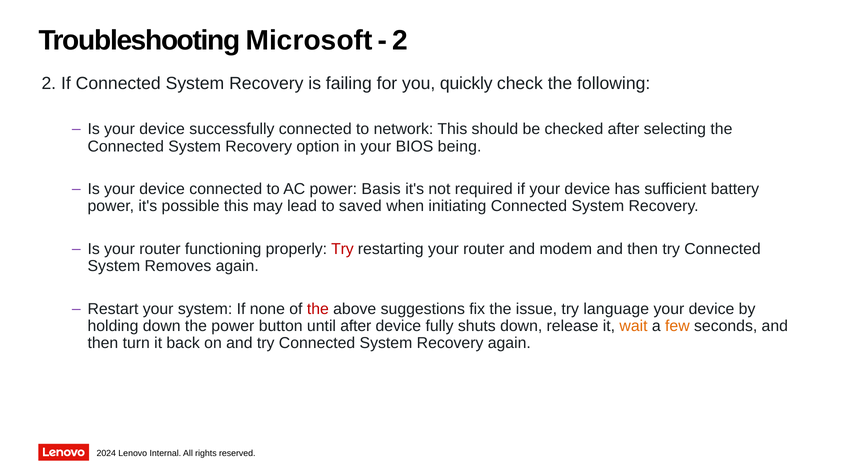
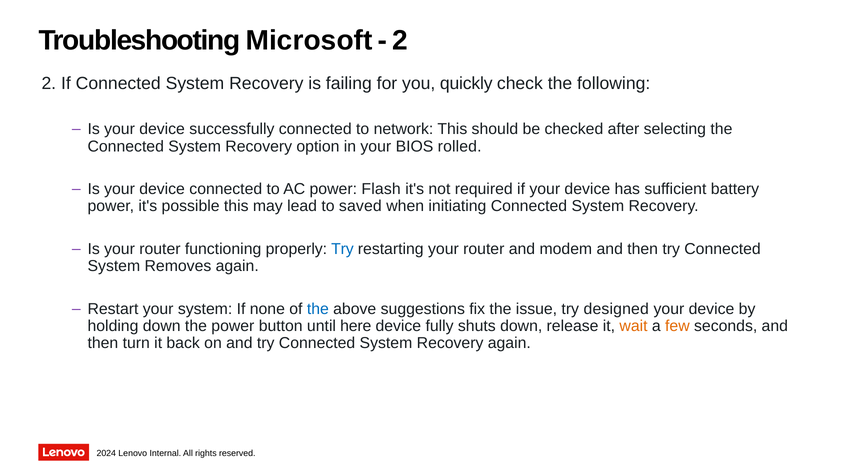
being: being -> rolled (460, 146)
Basis: Basis -> Flash (381, 189)
Try colour: red -> blue (342, 249)
the colour: red -> blue (318, 309)
language: language -> designed (616, 309)
until after: after -> here (356, 326)
